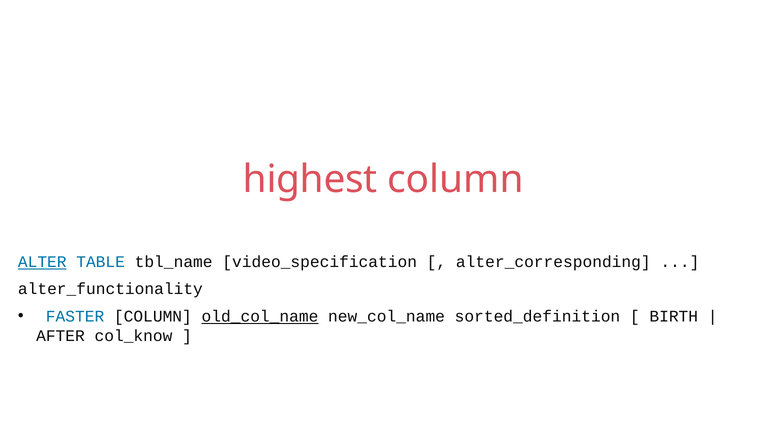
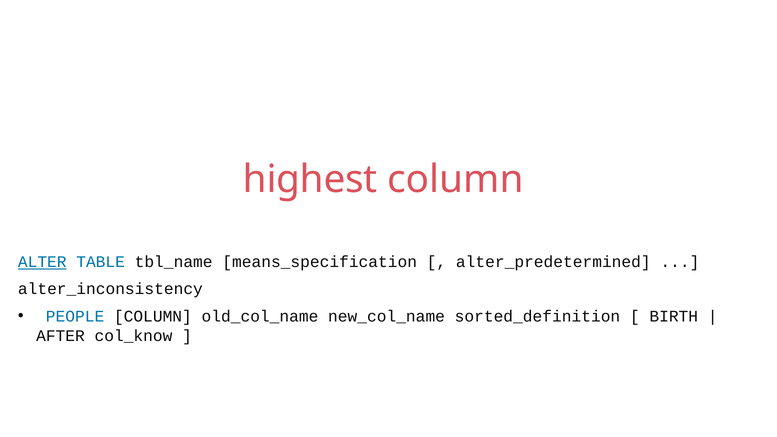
video_specification: video_specification -> means_specification (320, 262)
alter_corresponding: alter_corresponding -> alter_predetermined (553, 262)
alter_functionality: alter_functionality -> alter_inconsistency (110, 289)
FASTER: FASTER -> PEOPLE (75, 316)
old_col_name underline: present -> none (260, 316)
